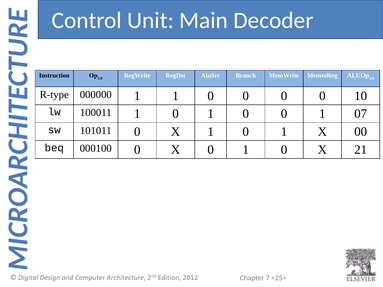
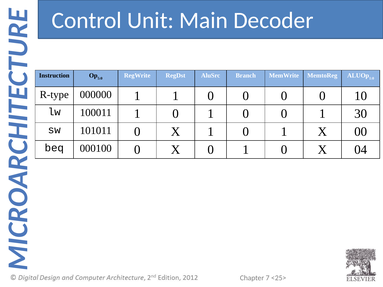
07: 07 -> 30 (361, 114)
21: 21 -> 04 (361, 150)
